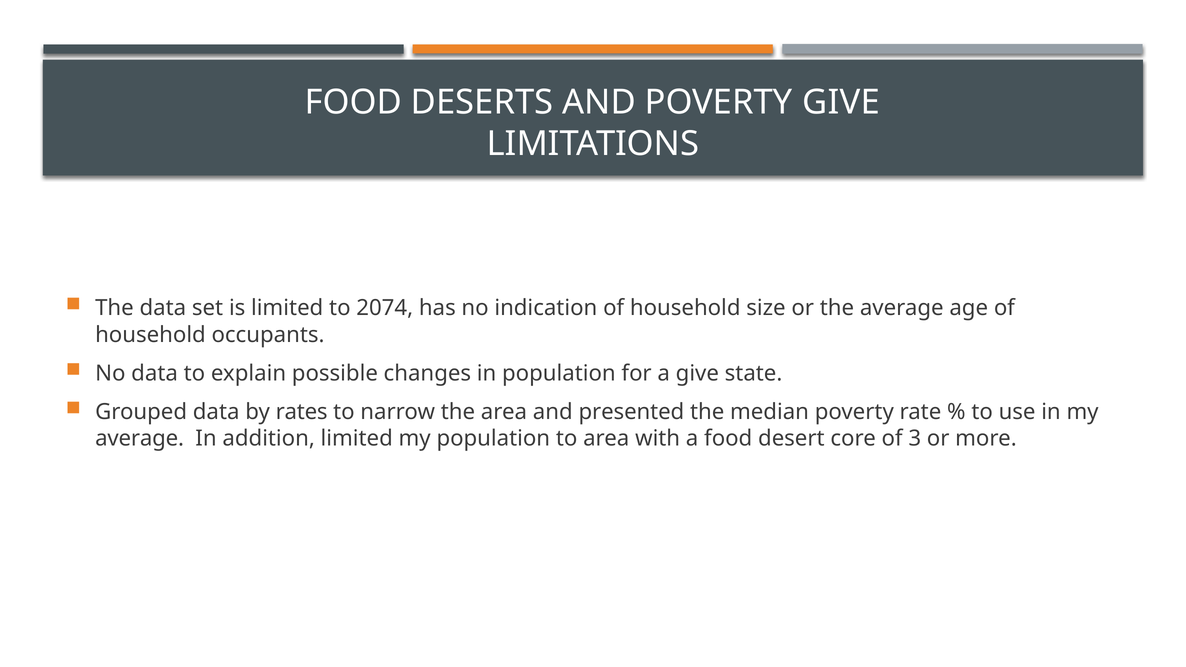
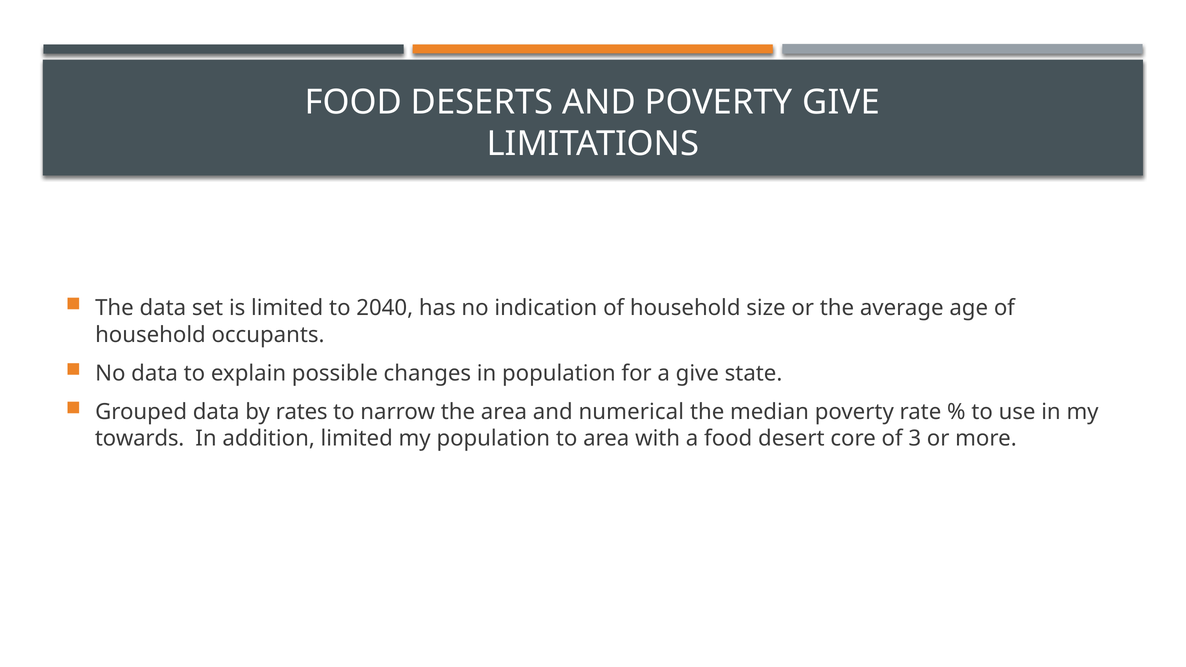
2074: 2074 -> 2040 (385, 308)
presented: presented -> numerical (631, 412)
average: average -> towards (140, 439)
